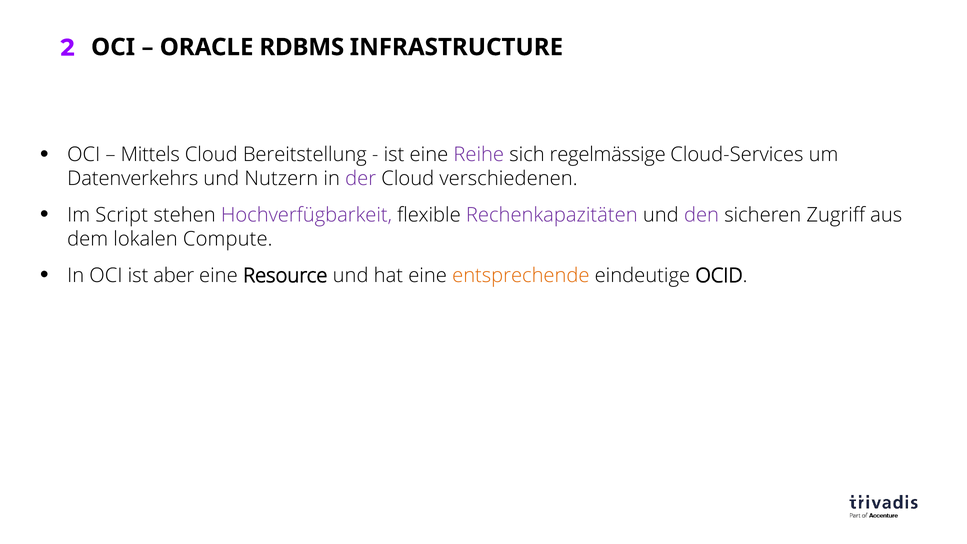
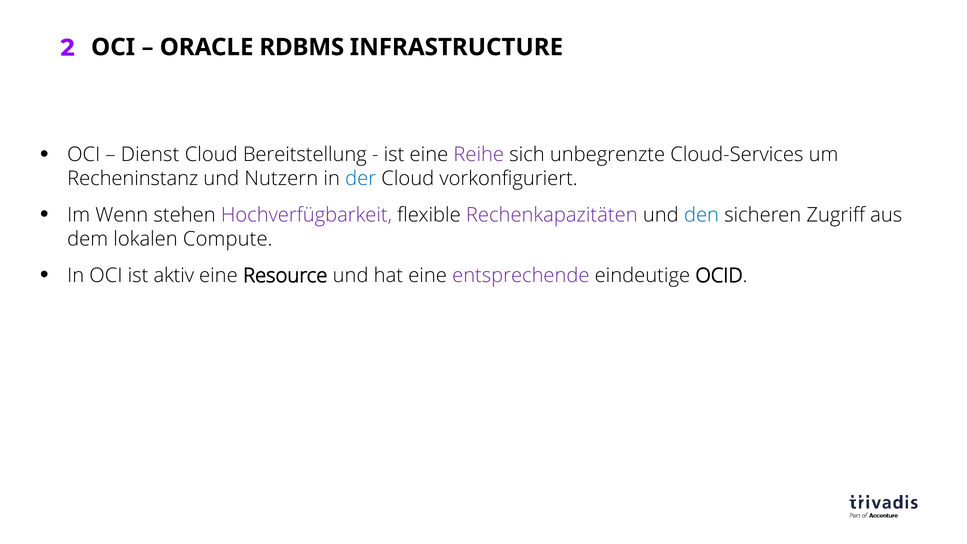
Mittels: Mittels -> Dienst (150, 155)
regelmässige: regelmässige -> unbegrenzte (608, 155)
Datenverkehrs: Datenverkehrs -> Recheninstanz (133, 179)
der colour: purple -> blue (361, 179)
verschiedenen: verschiedenen -> vorkonfiguriert (509, 179)
Script: Script -> Wenn (122, 215)
den colour: purple -> blue (701, 215)
aber: aber -> aktiv (174, 276)
entsprechende colour: orange -> purple (521, 276)
